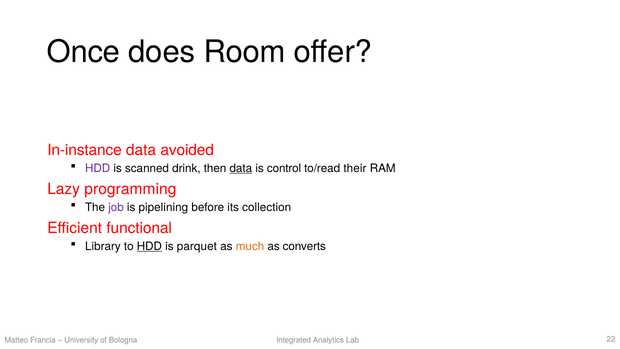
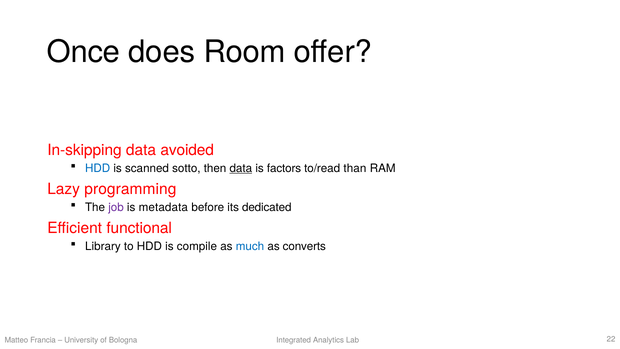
In-instance: In-instance -> In-skipping (84, 150)
HDD colour: purple -> blue (98, 168)
drink: drink -> sotto (186, 168)
control: control -> factors (284, 168)
their: their -> than (355, 168)
pipelining: pipelining -> metadata (163, 207)
collection: collection -> dedicated (267, 207)
HDD underline: present -> none (149, 246)
parquet: parquet -> compile (197, 246)
much colour: orange -> blue (250, 246)
